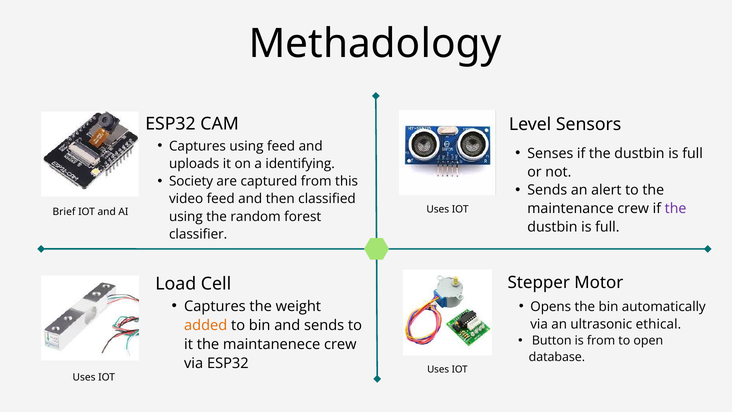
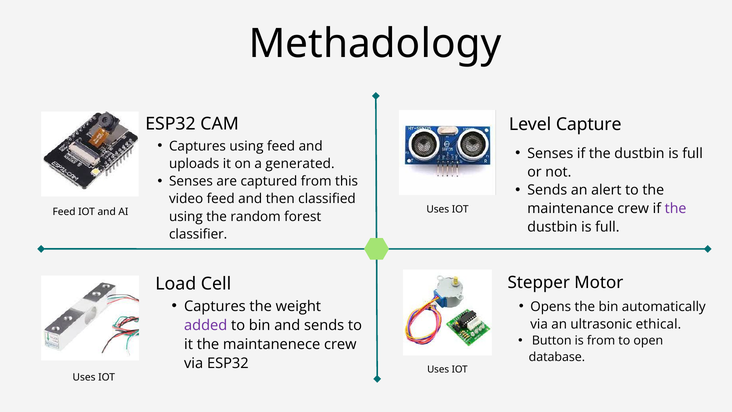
Sensors: Sensors -> Capture (589, 124)
identifying: identifying -> generated (300, 164)
Society: Society -> Senses (191, 181)
Brief: Brief -> Feed (64, 212)
added colour: orange -> purple (206, 325)
